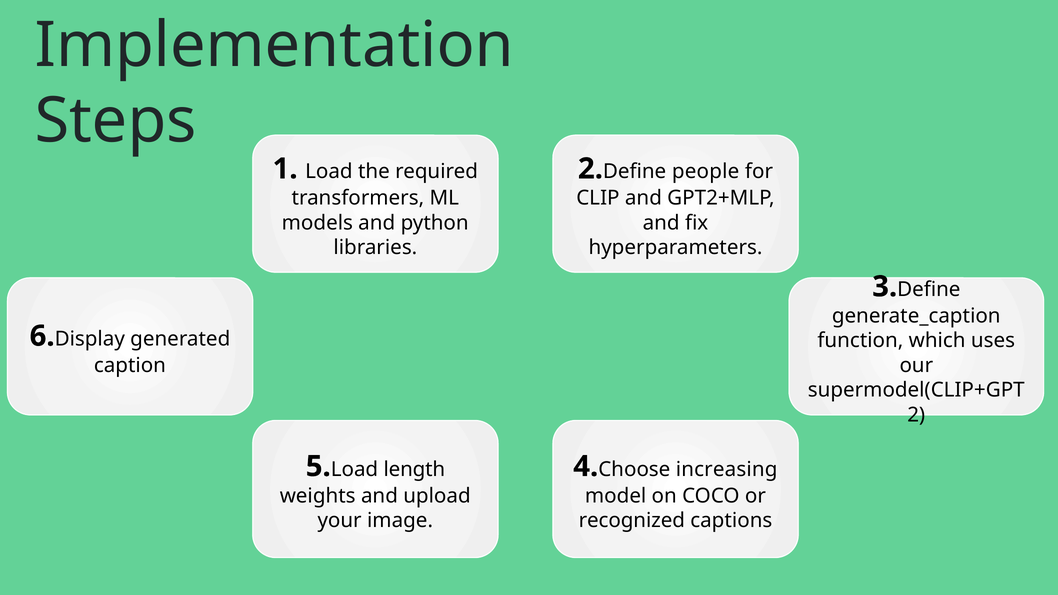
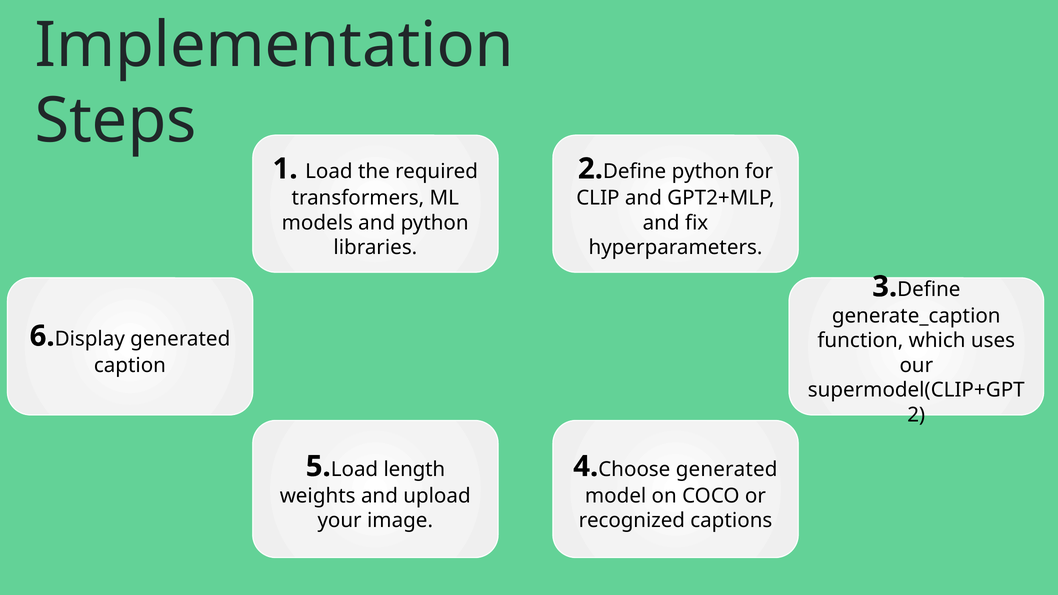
2.Define people: people -> python (706, 172)
4.Choose increasing: increasing -> generated (727, 469)
